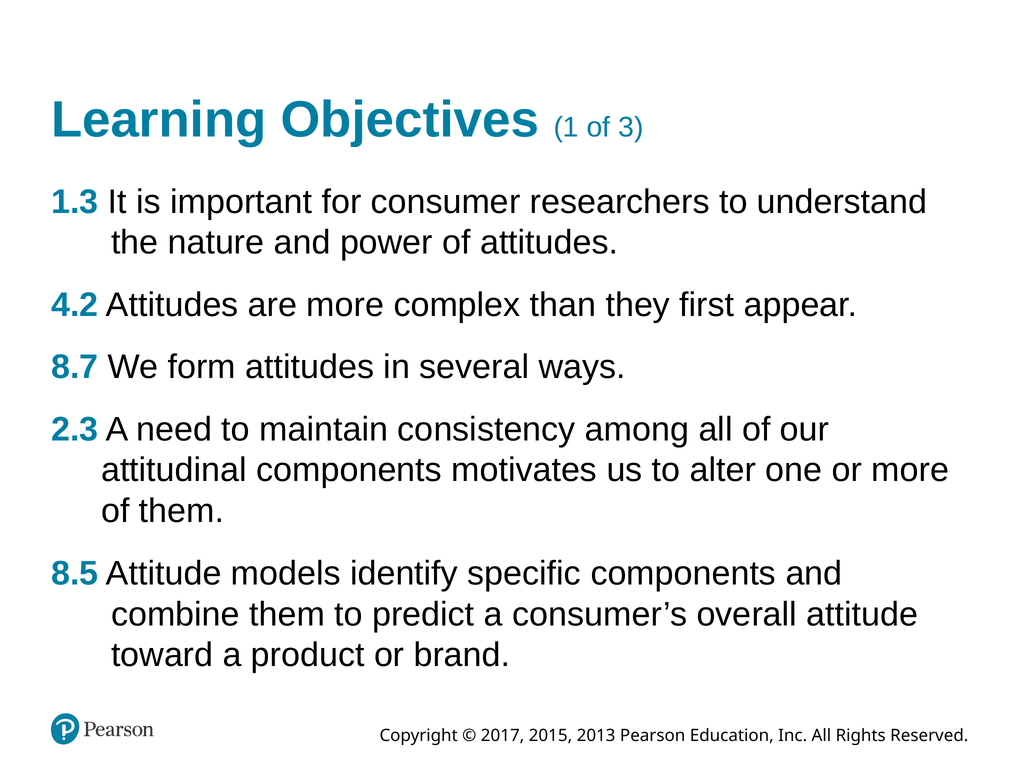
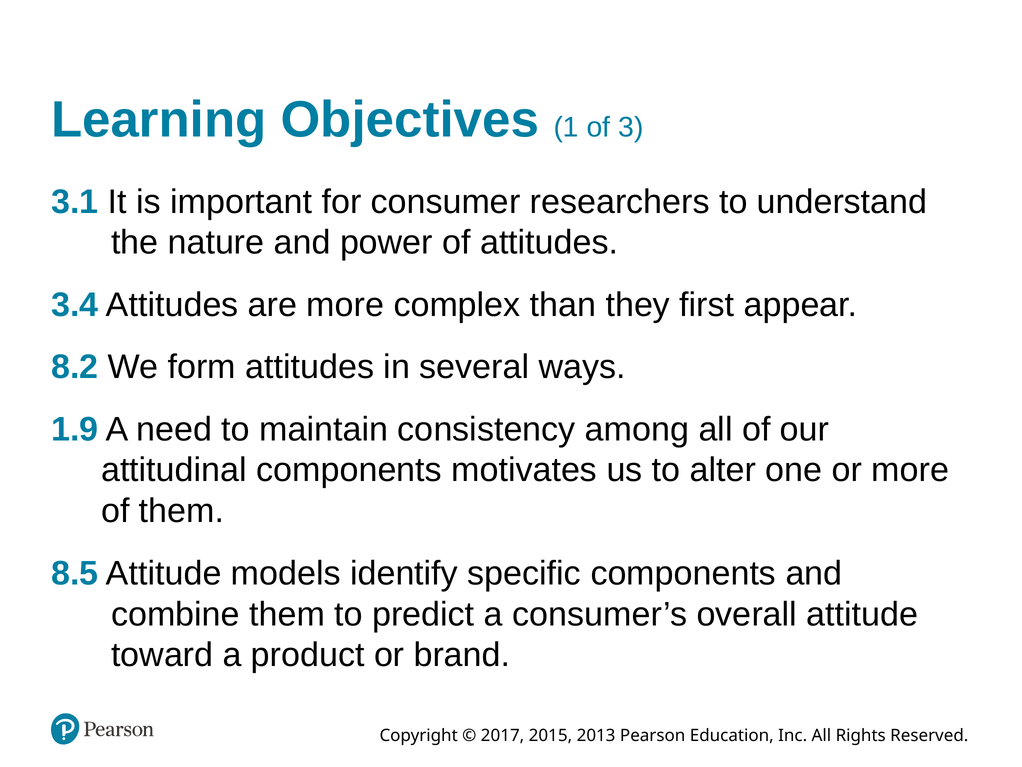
1.3: 1.3 -> 3.1 (75, 202)
4.2: 4.2 -> 3.4 (75, 305)
8.7: 8.7 -> 8.2 (75, 367)
2.3: 2.3 -> 1.9 (75, 429)
